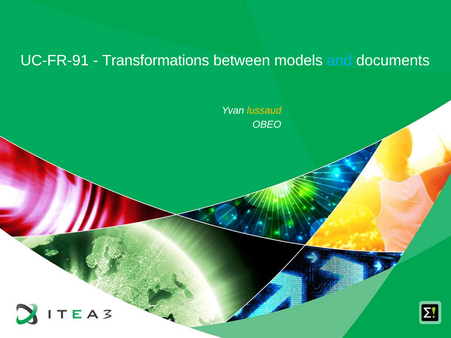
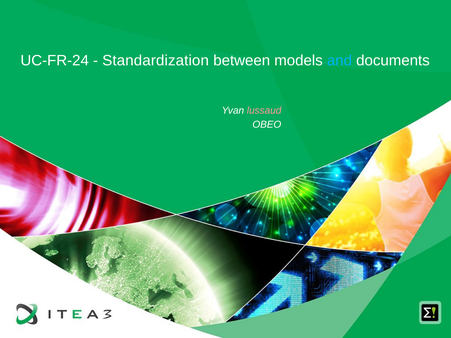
UC-FR-91: UC-FR-91 -> UC-FR-24 (55, 61)
Transformations: Transformations -> Standardization (156, 61)
lussaud colour: yellow -> pink (264, 111)
